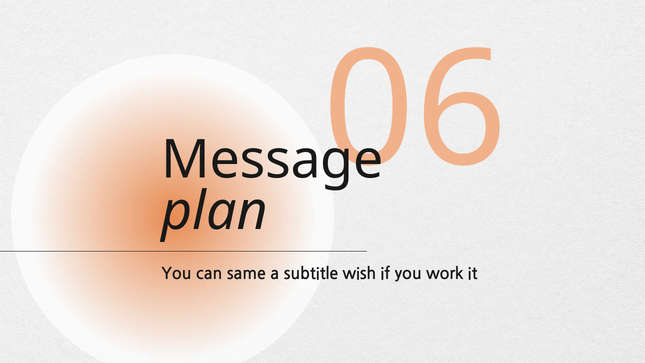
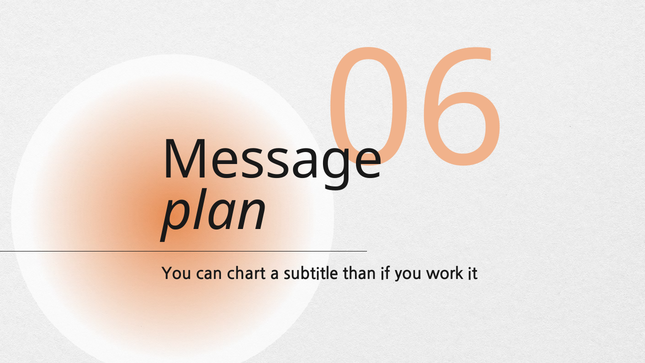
same: same -> chart (246, 274)
wish: wish -> than (359, 274)
